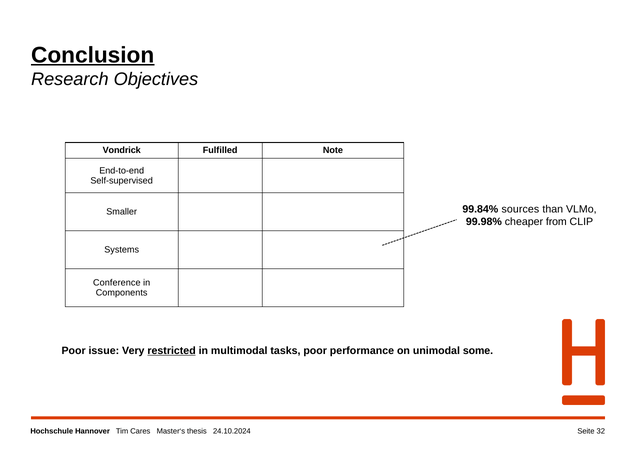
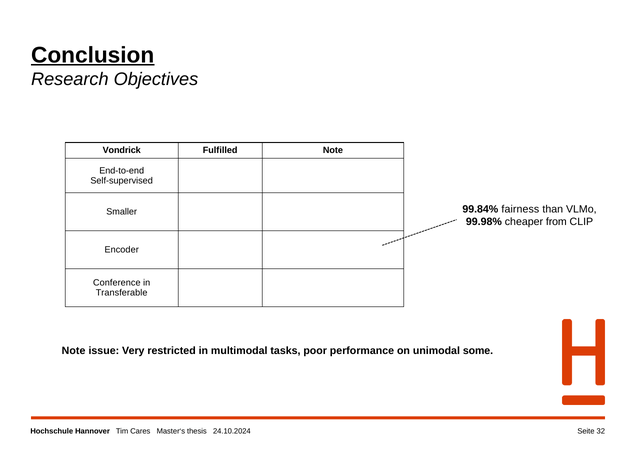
99.84% sources: sources -> fairness (520, 209)
Systems: Systems -> Encoder (122, 250)
Components: Components -> Transferable (122, 293)
Poor: Poor -> Note (74, 351)
restricted underline: present -> none (172, 351)
